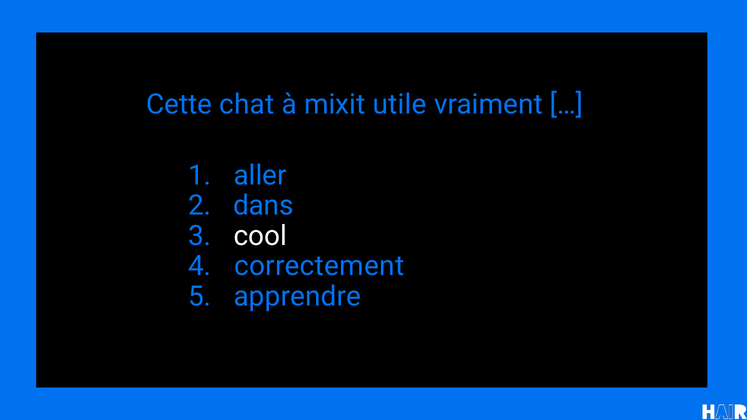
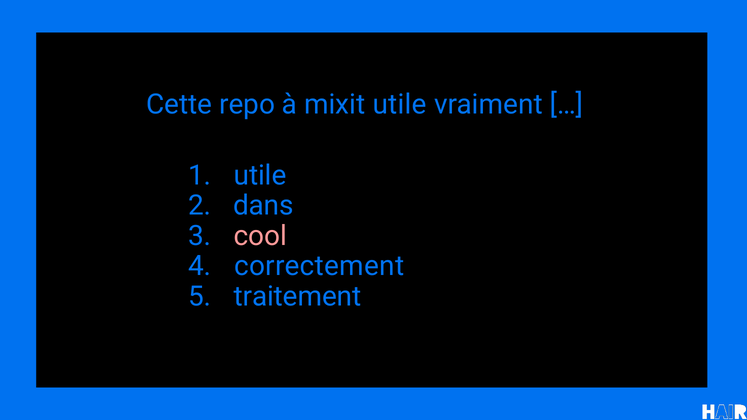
chat: chat -> repo (247, 105)
aller: aller -> utile (260, 175)
cool colour: white -> pink (260, 236)
apprendre: apprendre -> traitement (297, 296)
